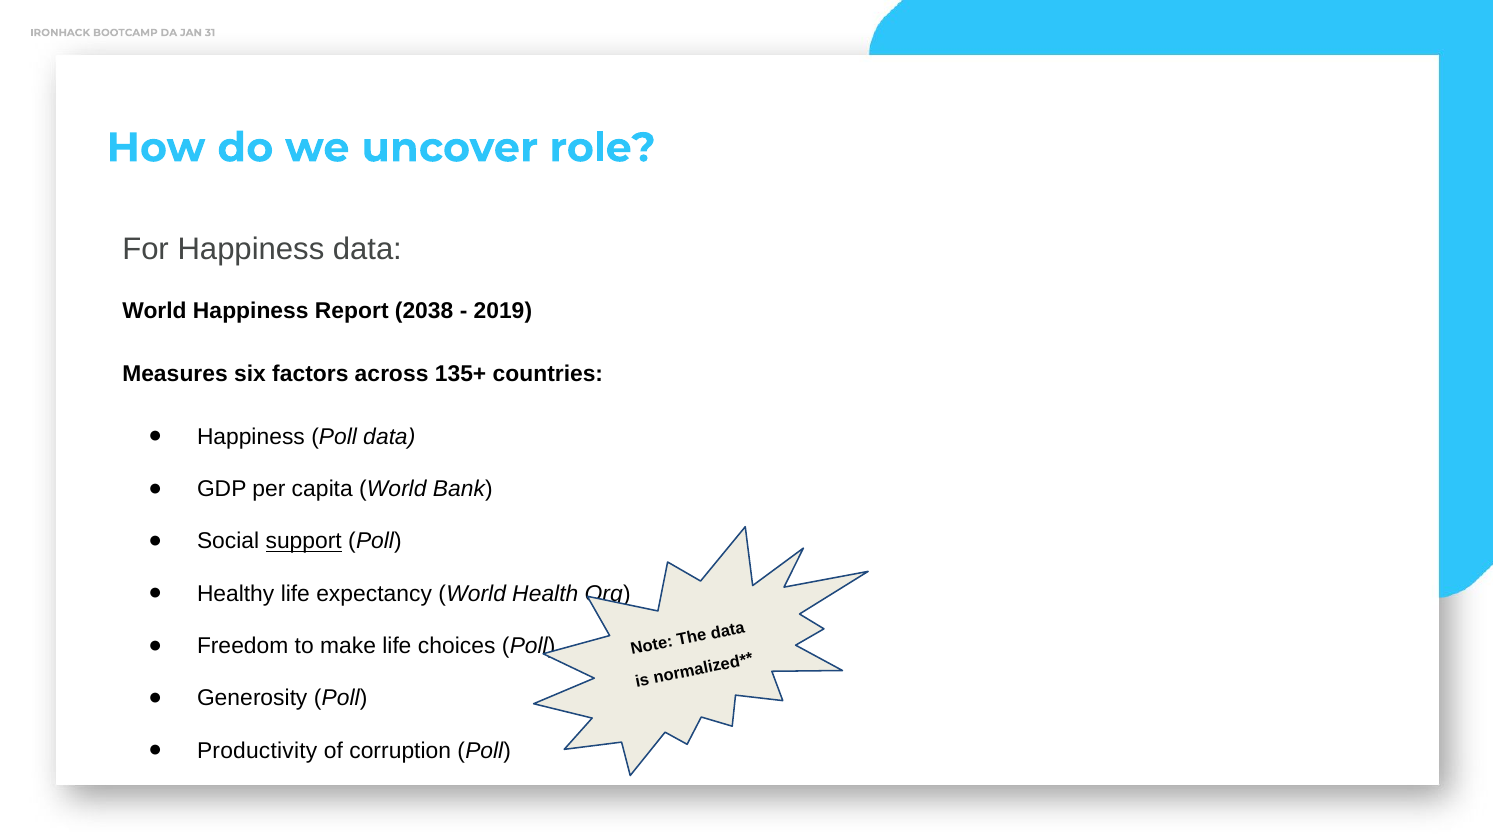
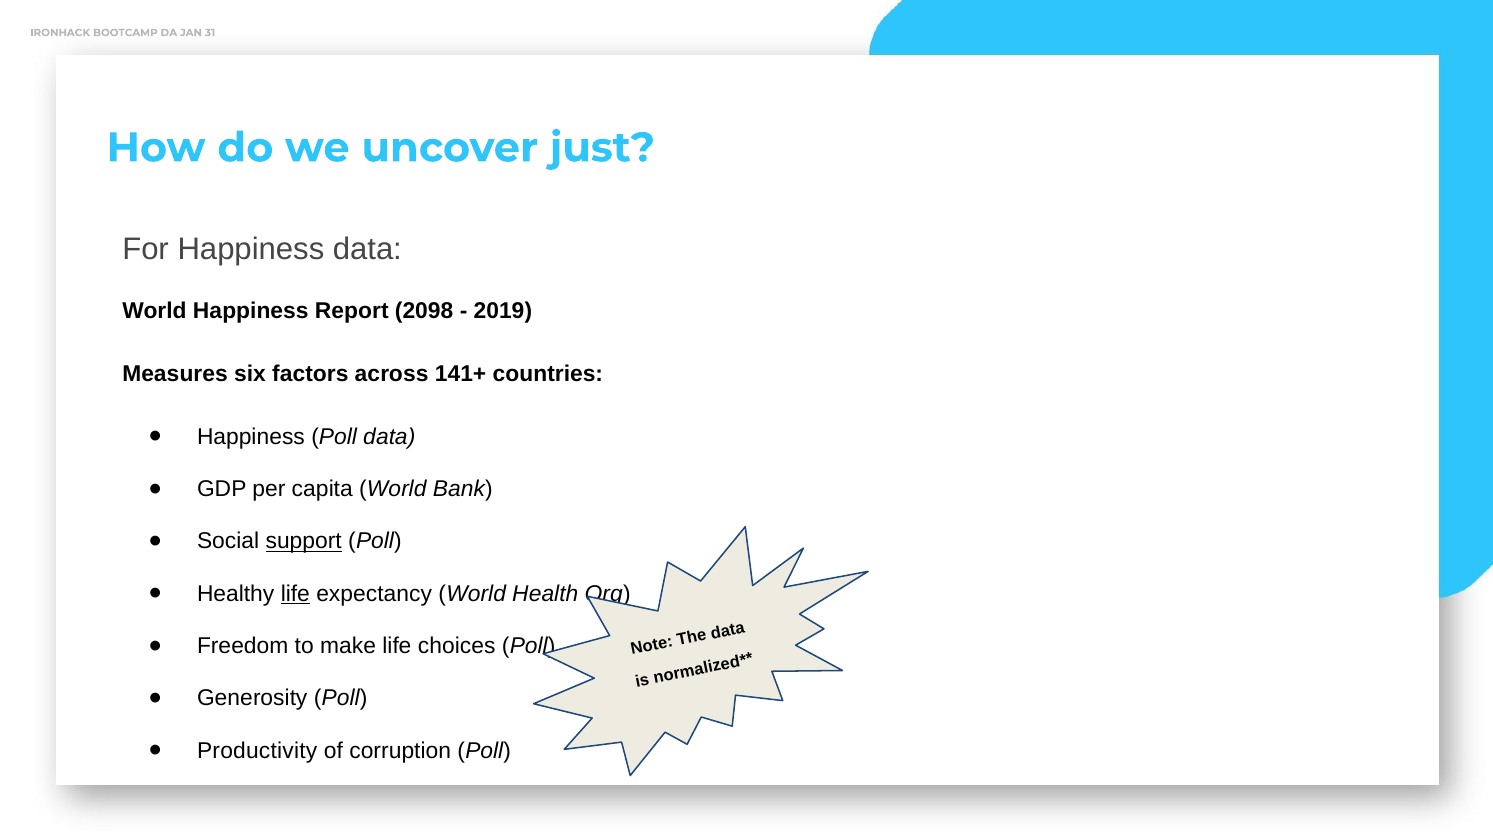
role: role -> just (602, 148)
2038: 2038 -> 2098 (424, 310)
135+: 135+ -> 141+ (461, 374)
life underline: none -> present (295, 594)
